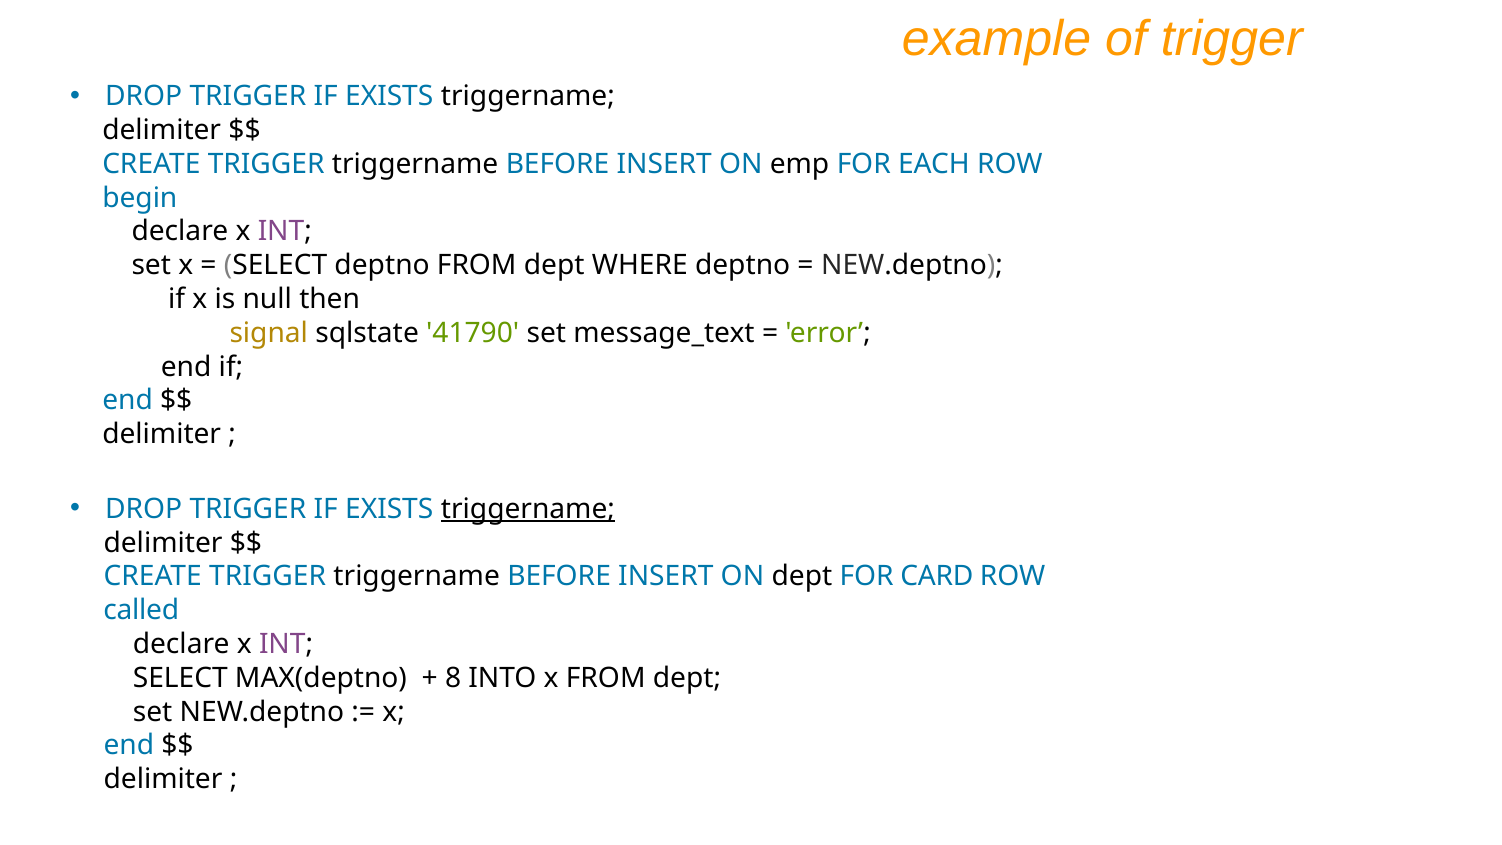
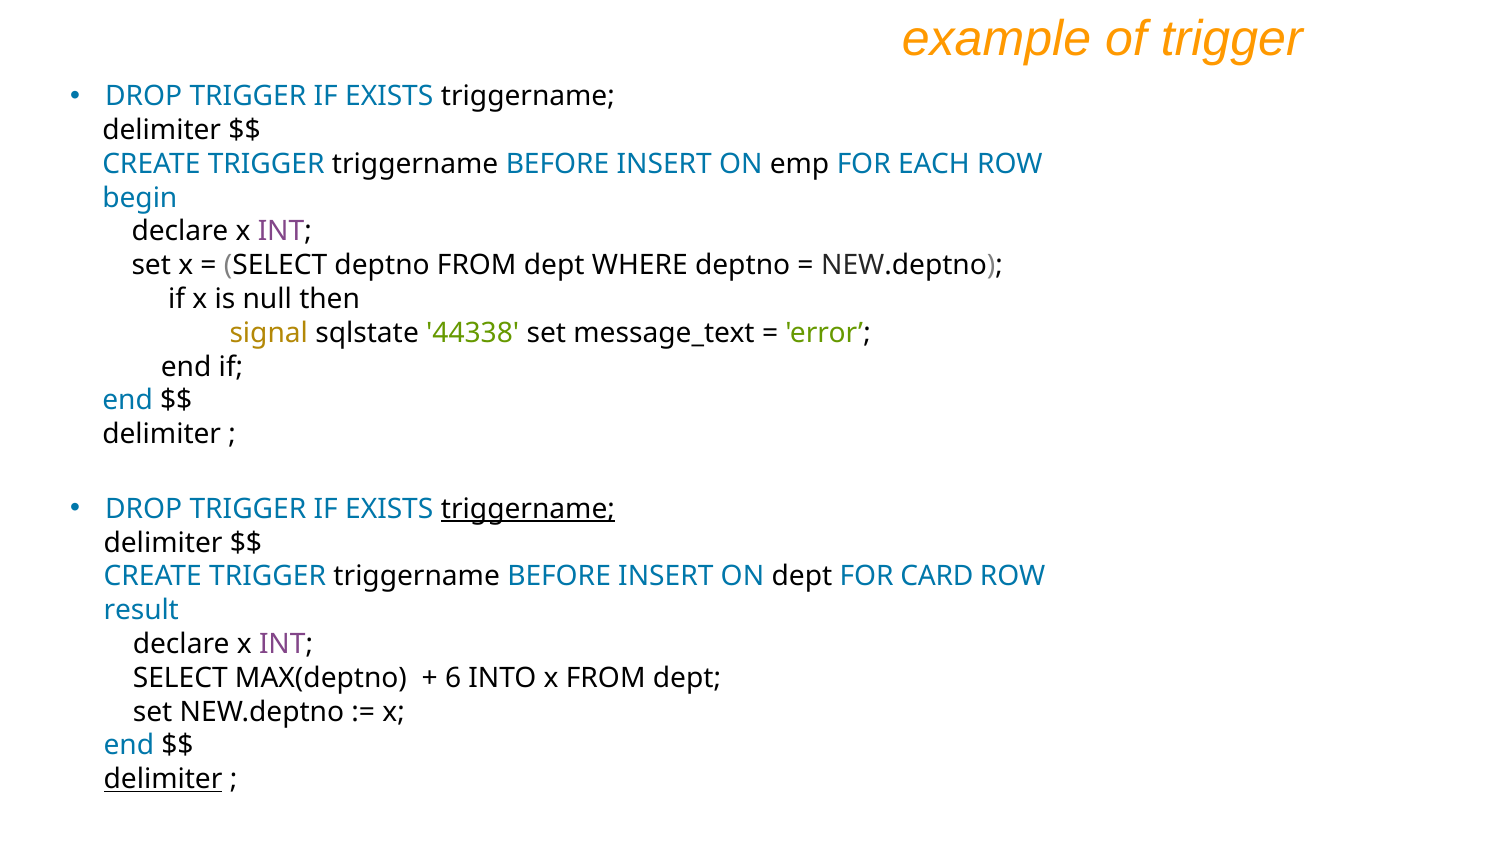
41790: 41790 -> 44338 (473, 333)
called: called -> result (141, 610)
8: 8 -> 6 (453, 678)
delimiter underline: none -> present (163, 779)
